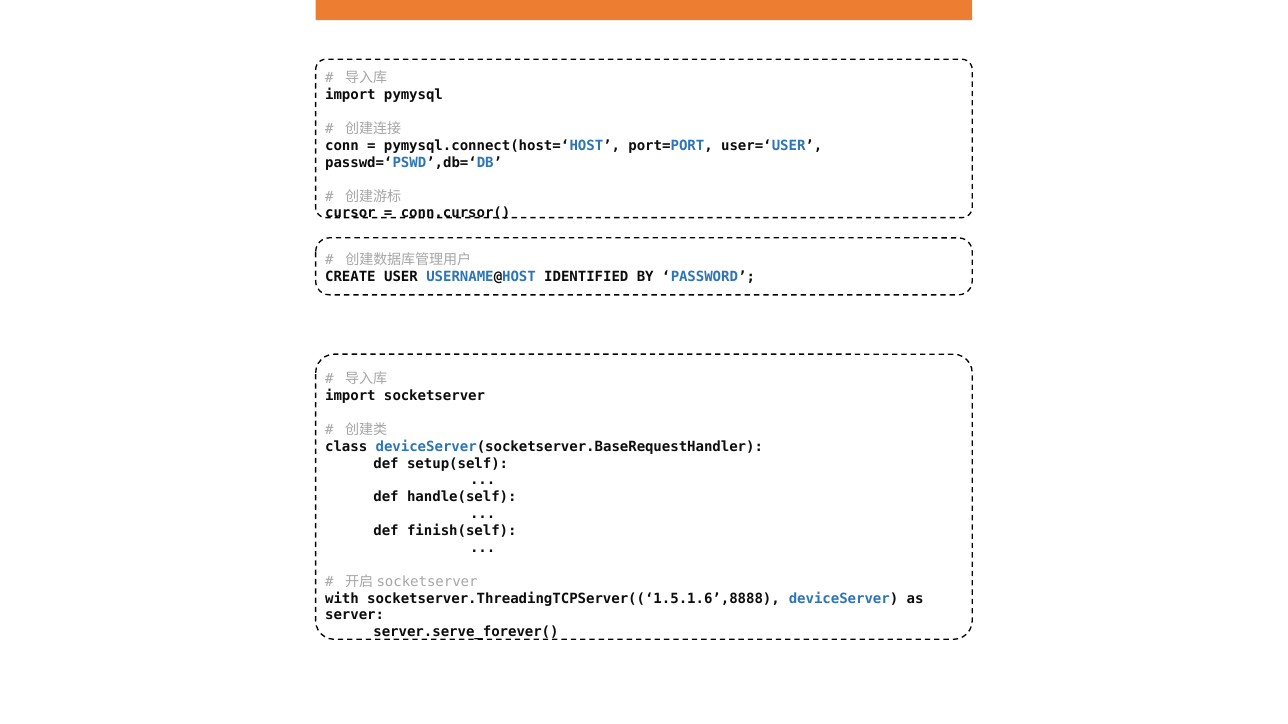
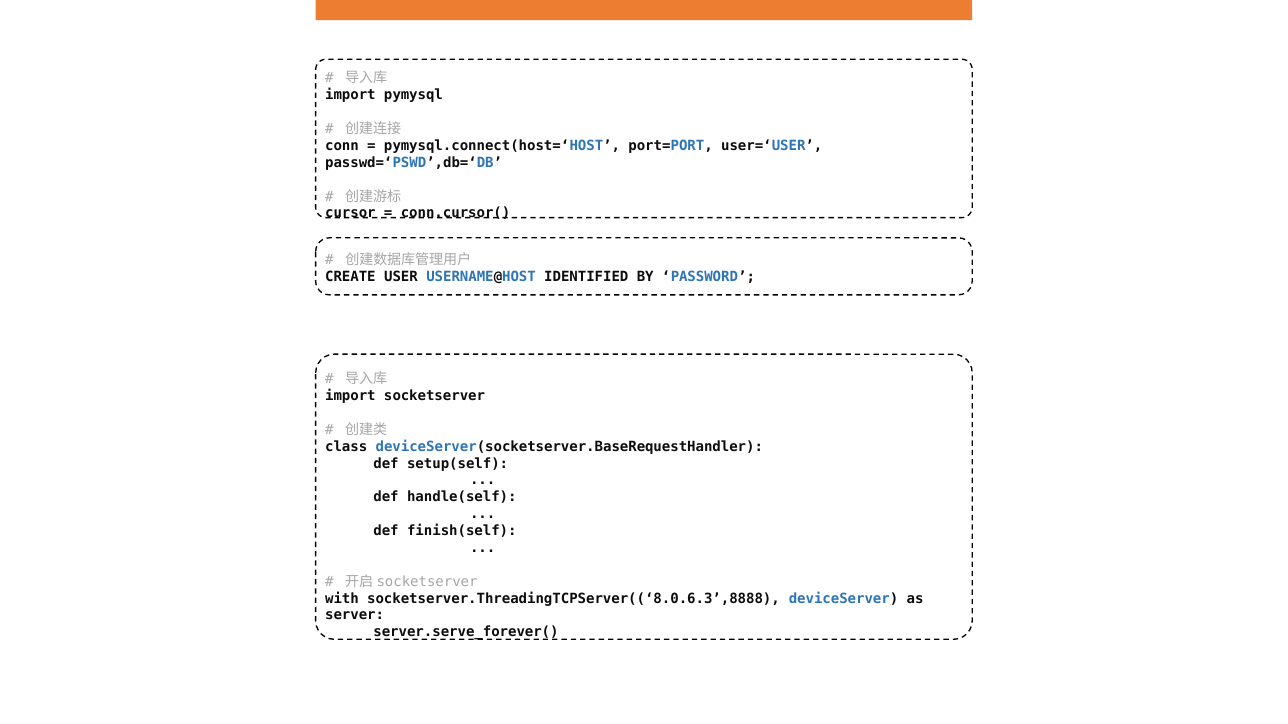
socketserver.ThreadingTCPServer((‘1.5.1.6’,8888: socketserver.ThreadingTCPServer((‘1.5.1.6’,8888 -> socketserver.ThreadingTCPServer((‘8.0.6.3’,8888 (573, 599)
